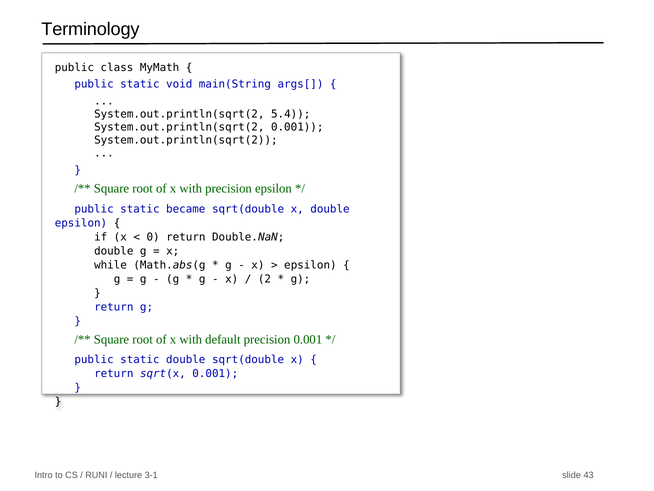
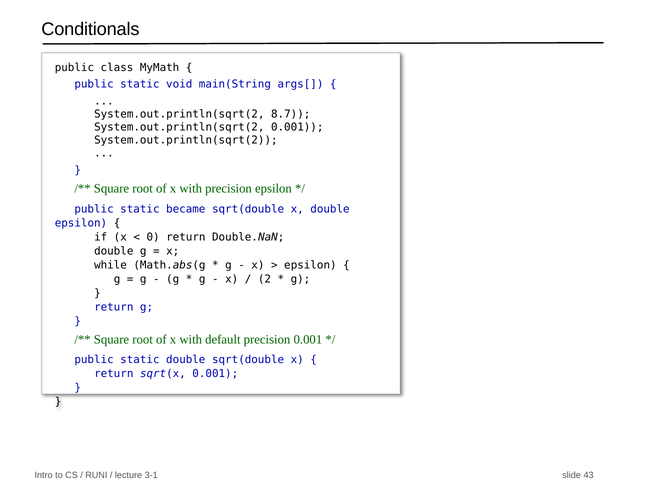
Terminology: Terminology -> Conditionals (90, 29)
5.4: 5.4 -> 8.7 (291, 114)
